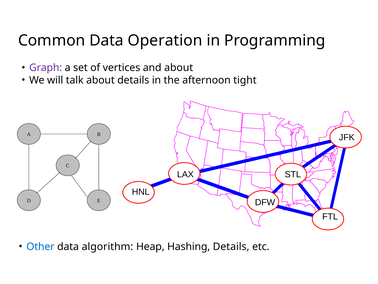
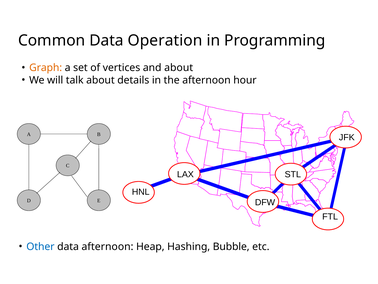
Graph colour: purple -> orange (46, 68)
tight: tight -> hour (245, 80)
data algorithm: algorithm -> afternoon (107, 246)
Hashing Details: Details -> Bubble (231, 246)
